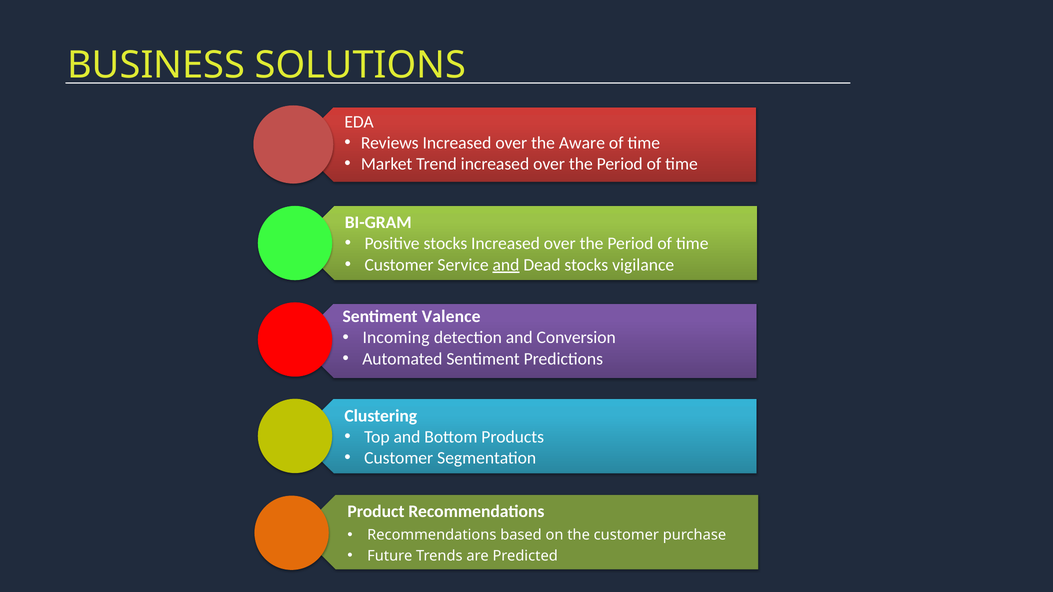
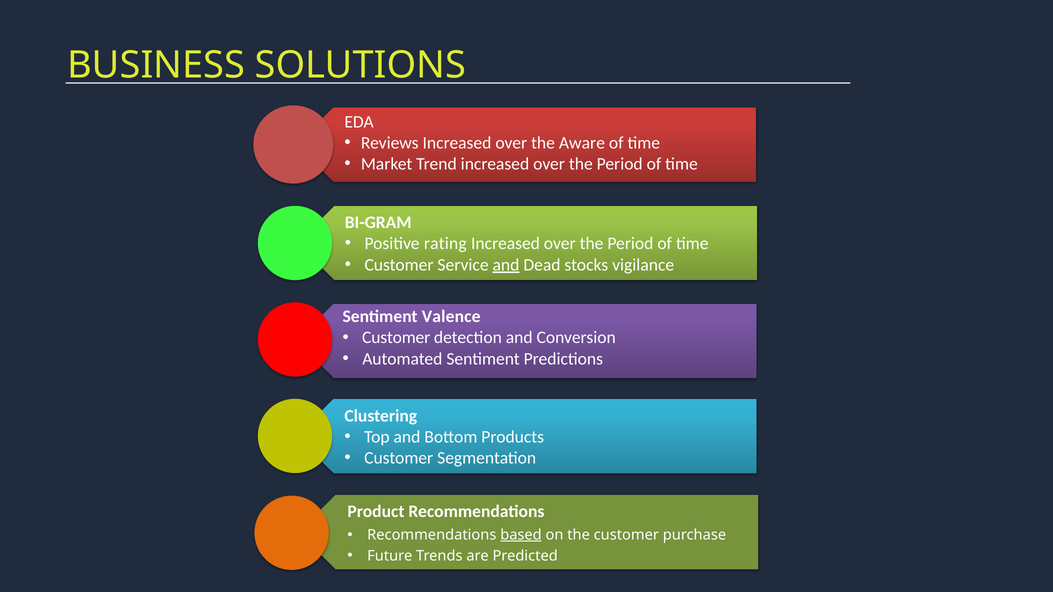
Positive stocks: stocks -> rating (445, 244)
Incoming: Incoming -> Customer (396, 338)
based underline: none -> present (521, 535)
